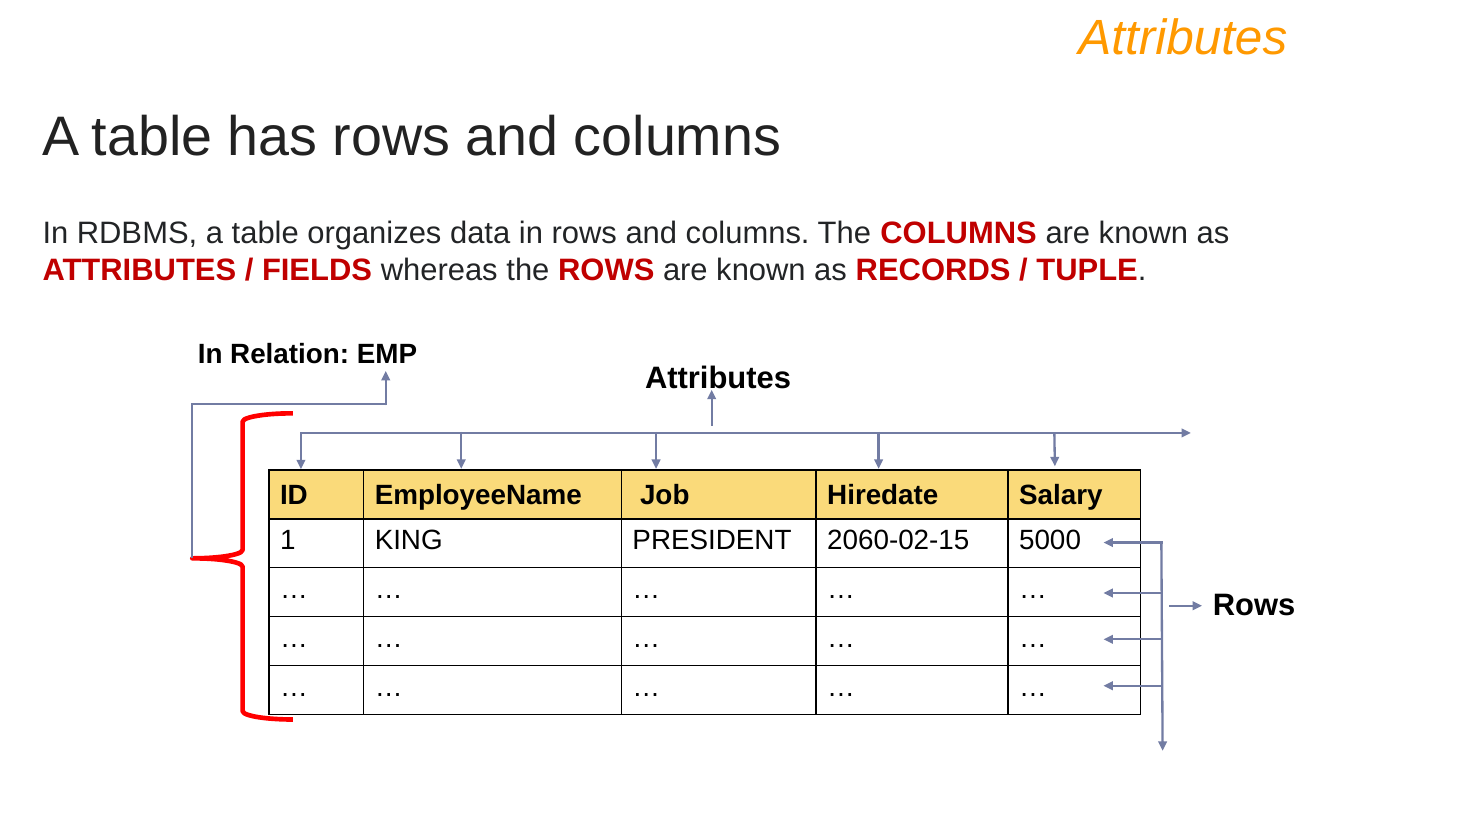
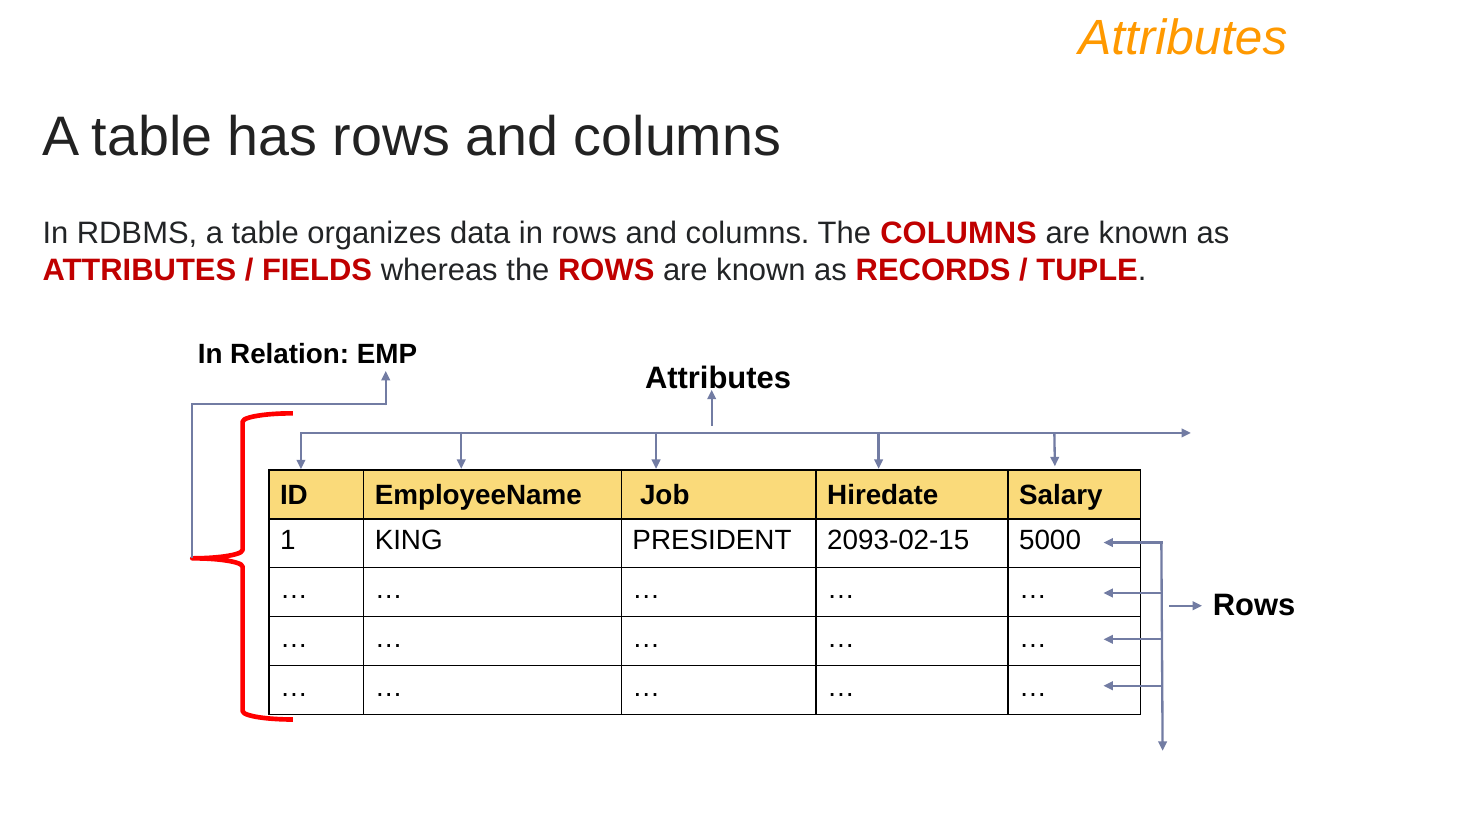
2060-02-15: 2060-02-15 -> 2093-02-15 (898, 540)
